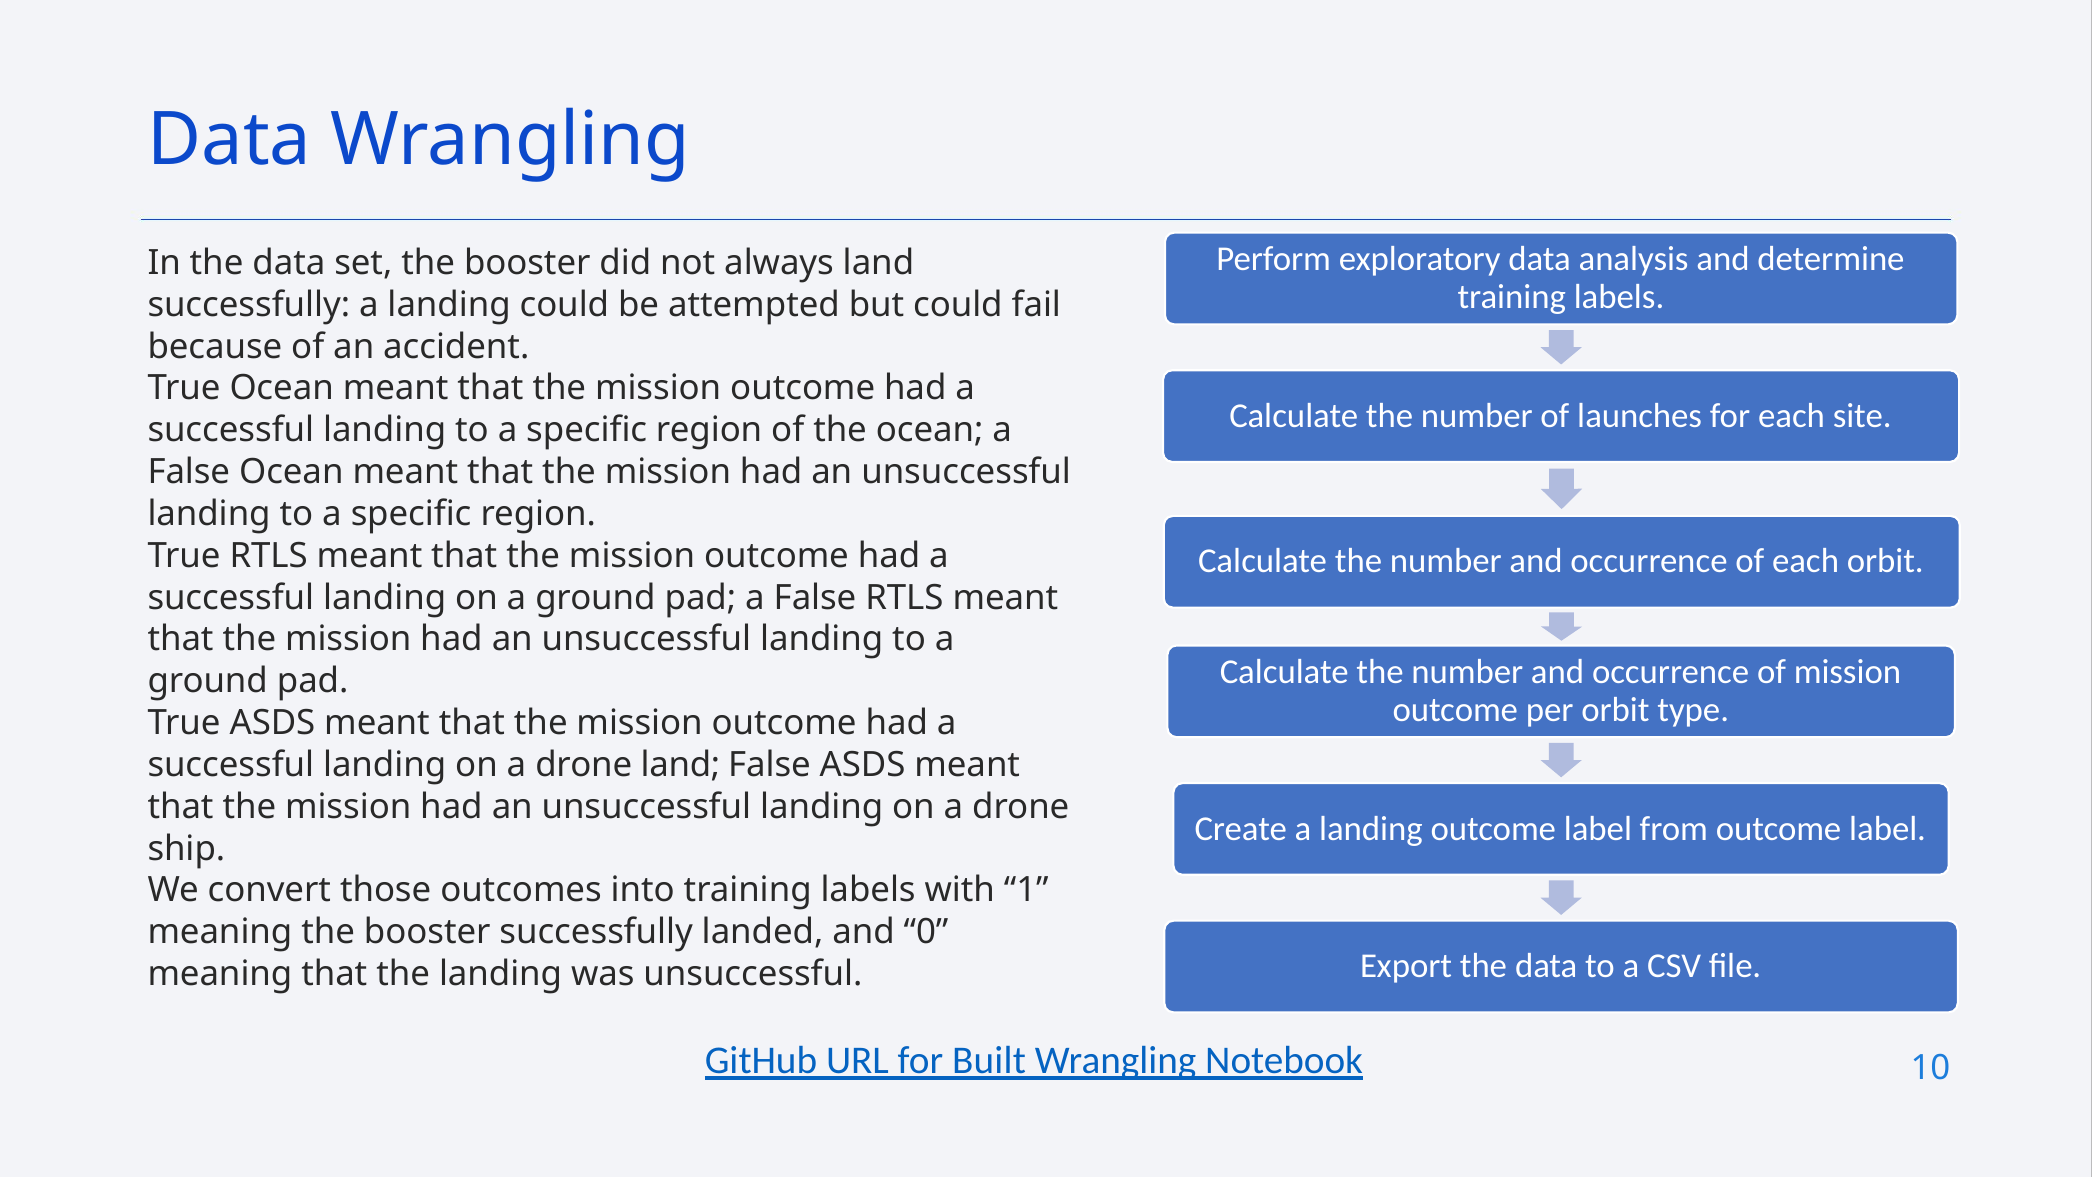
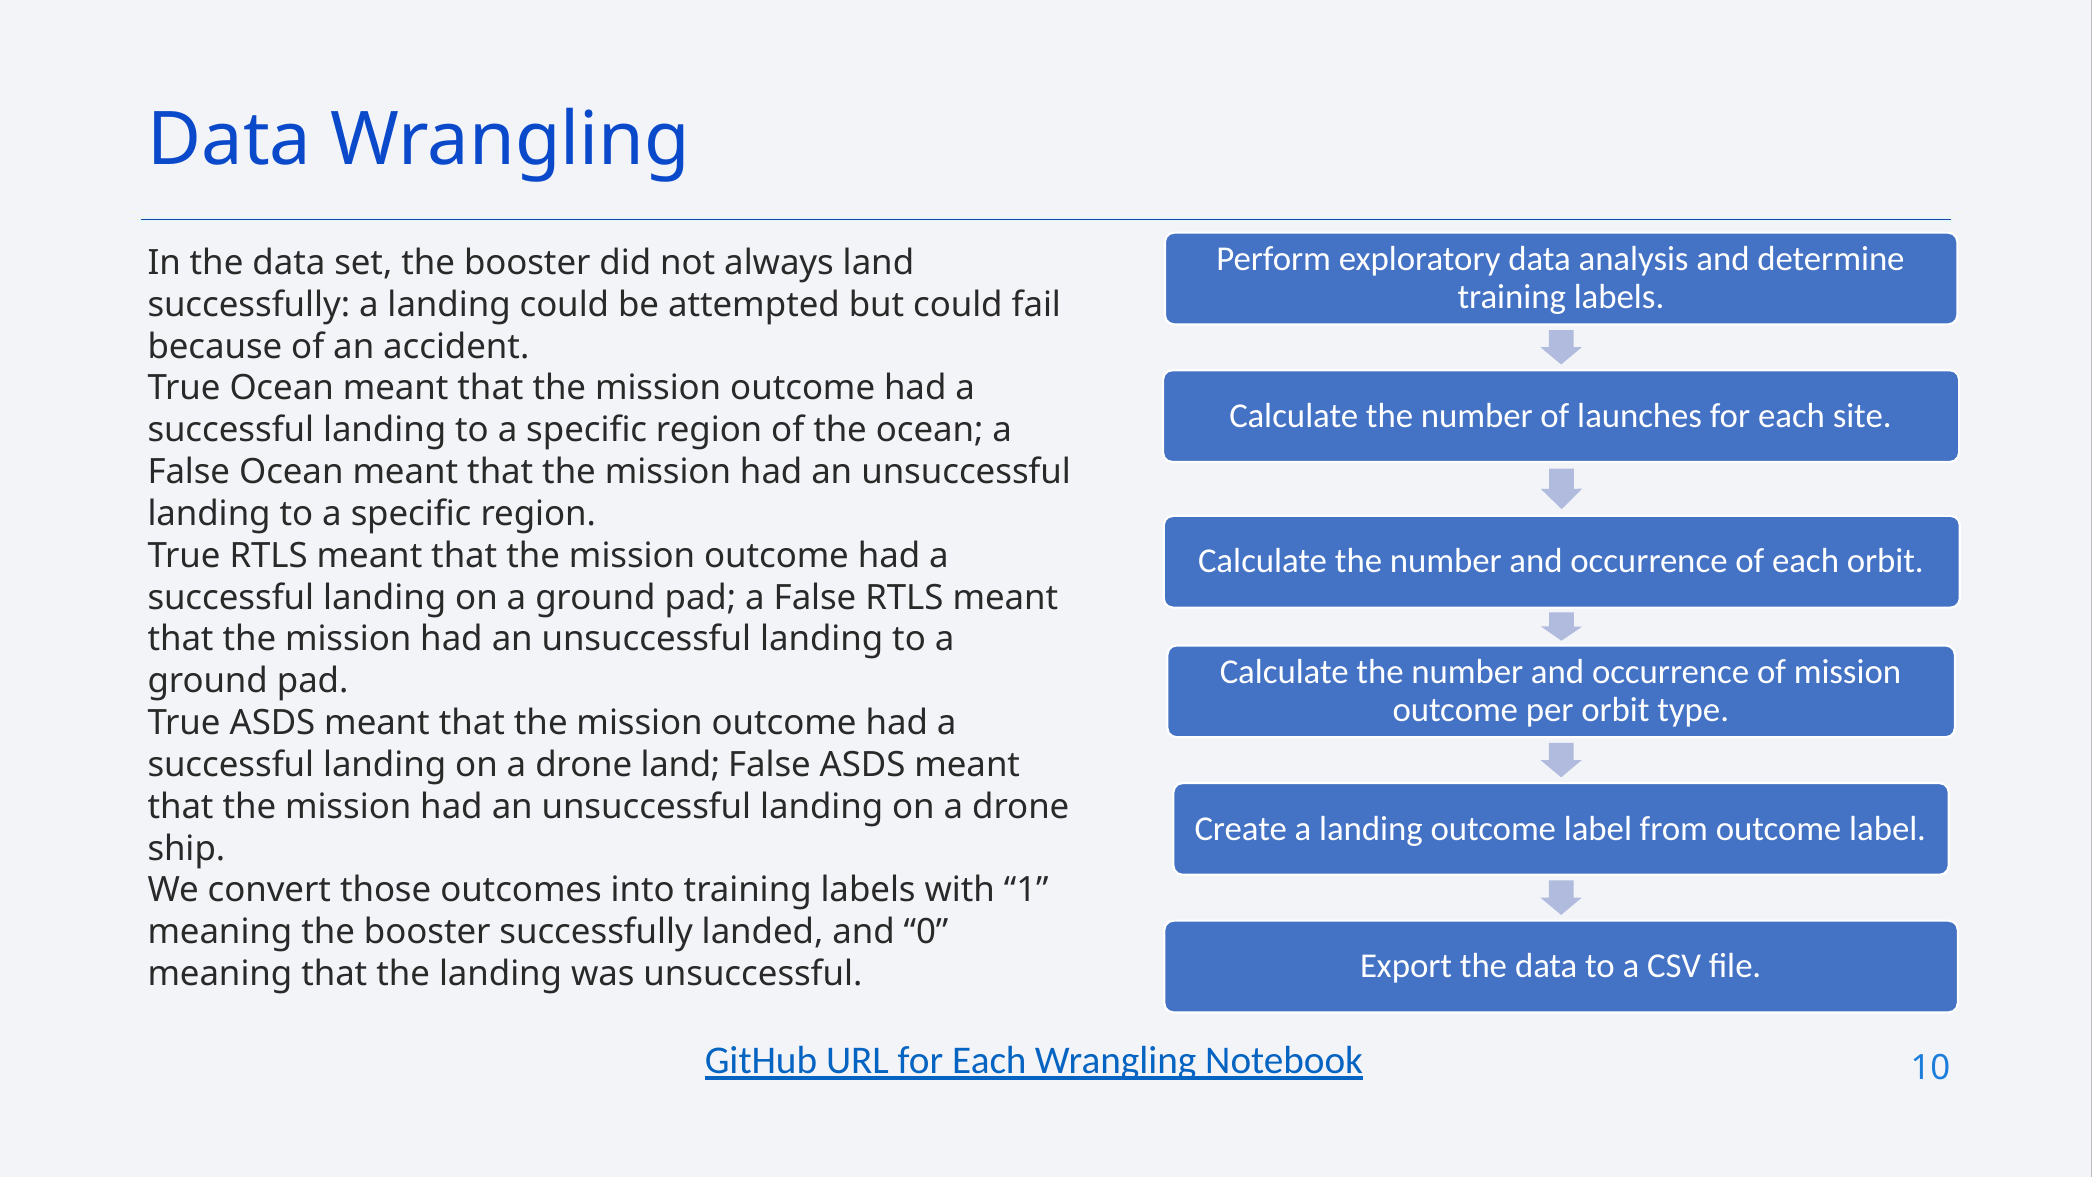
URL for Built: Built -> Each (989, 1060)
